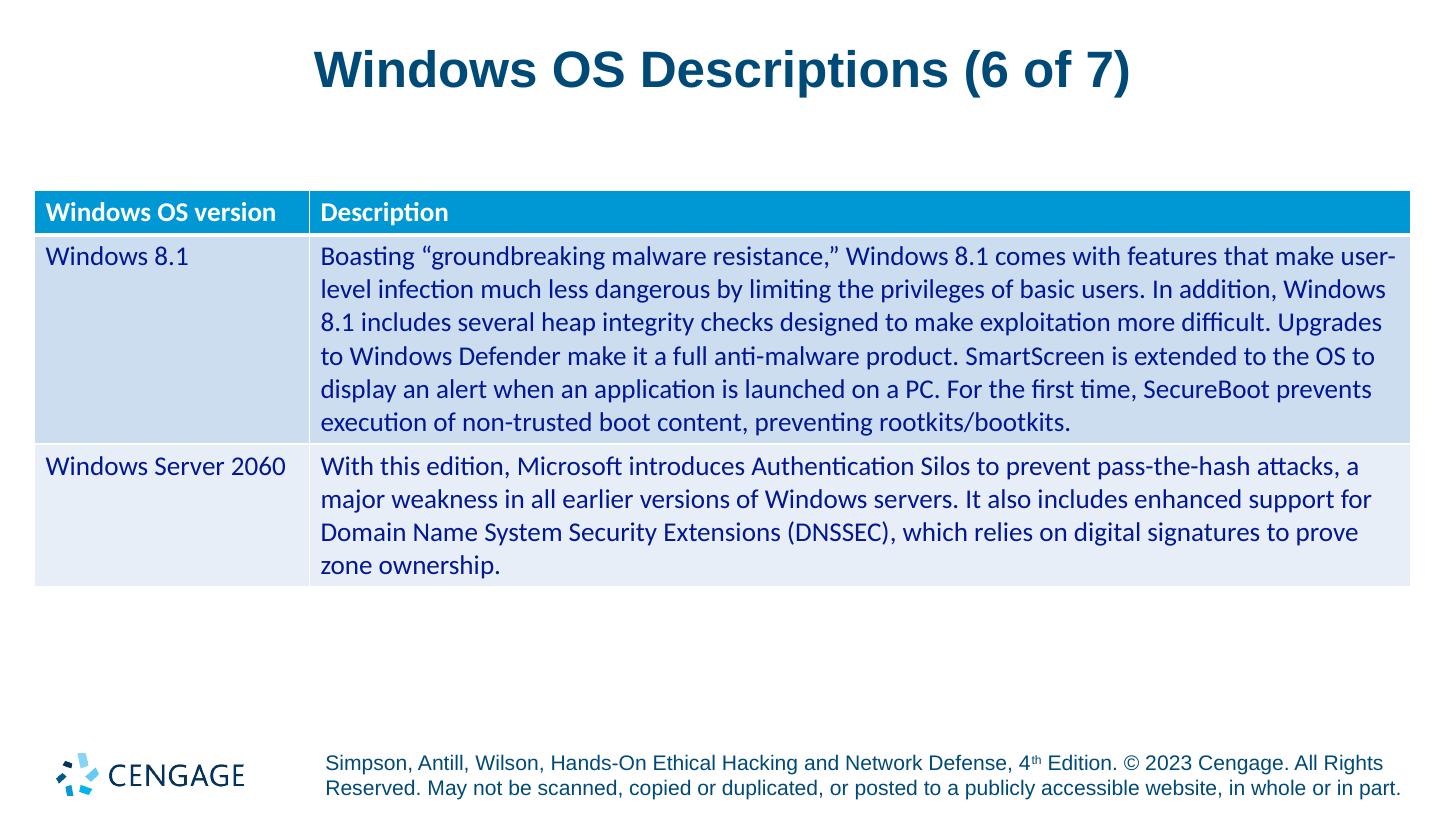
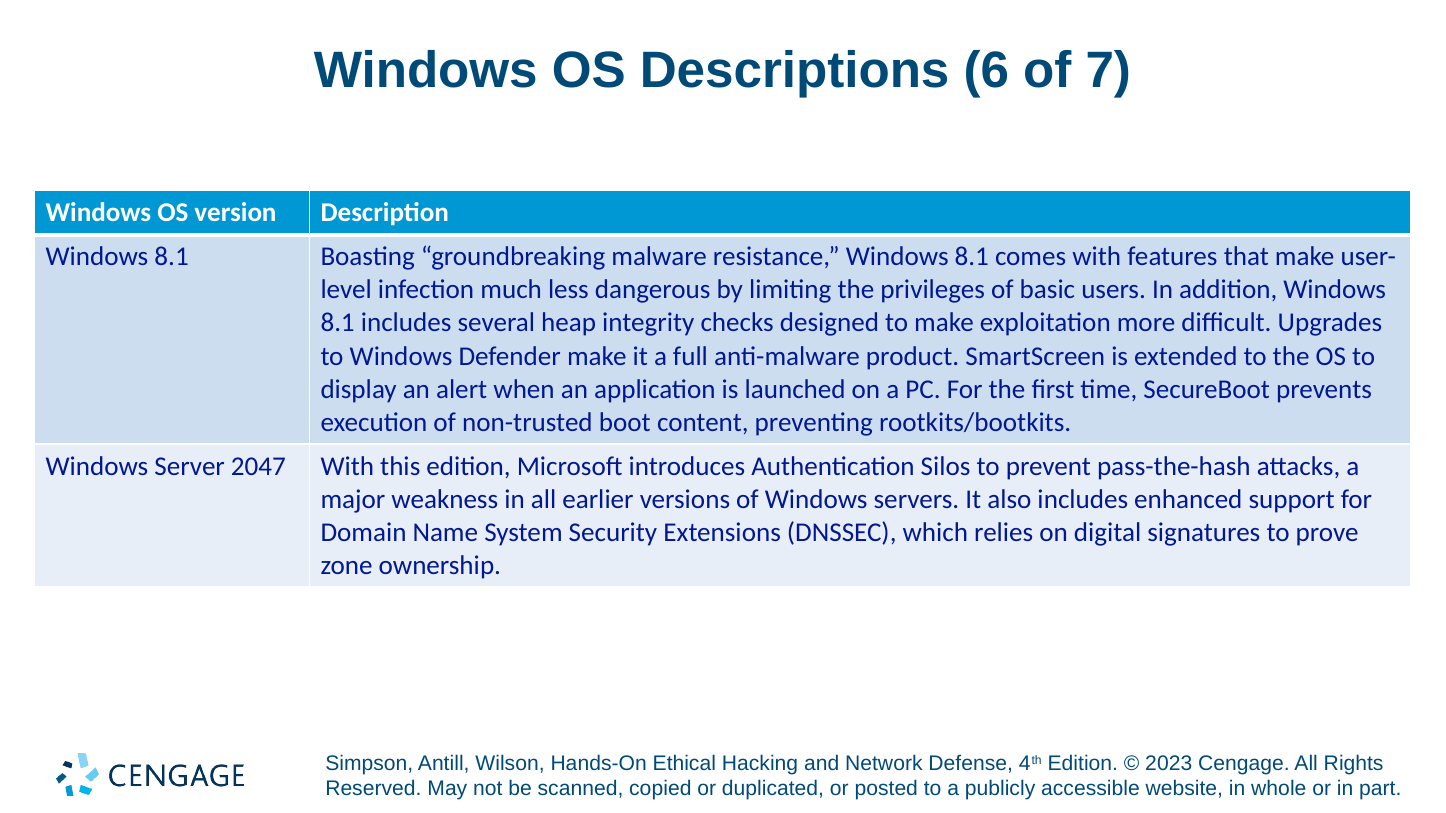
2060: 2060 -> 2047 (258, 466)
